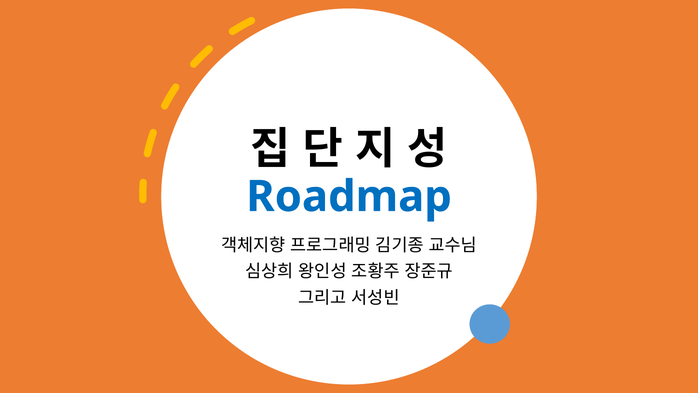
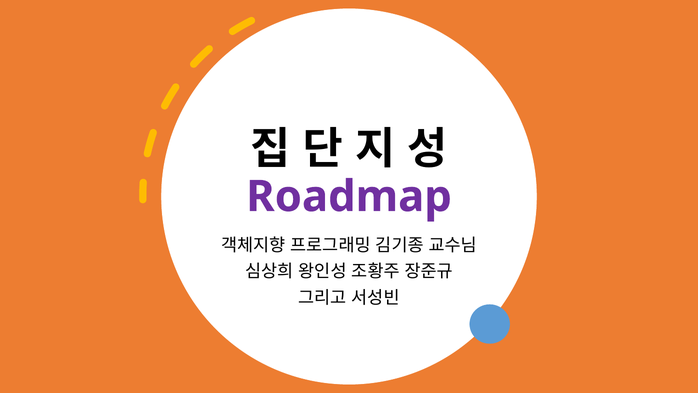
Roadmap colour: blue -> purple (349, 196)
